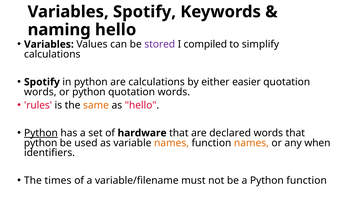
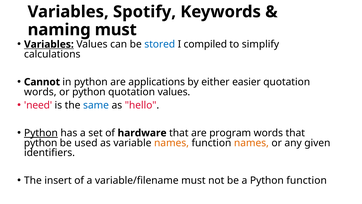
naming hello: hello -> must (116, 30)
Variables underline: none -> present (49, 44)
stored colour: purple -> blue (160, 44)
Spotify: Spotify -> Cannot (42, 82)
are calculations: calculations -> applications (157, 82)
words: words -> values (174, 92)
rules: rules -> need (38, 105)
same colour: orange -> blue (96, 105)
declared: declared -> program (230, 133)
when: when -> given (317, 143)
times: times -> insert (58, 180)
